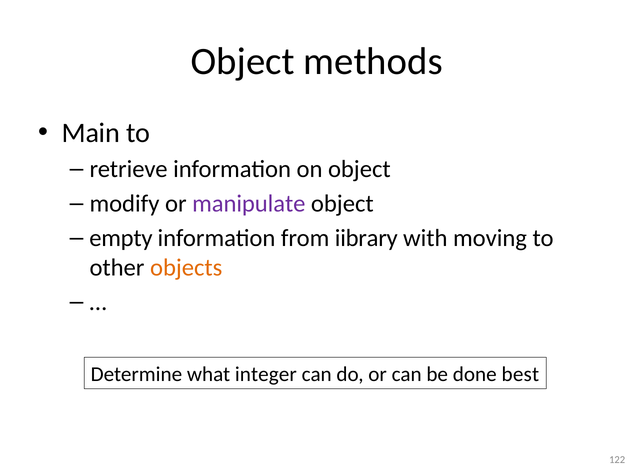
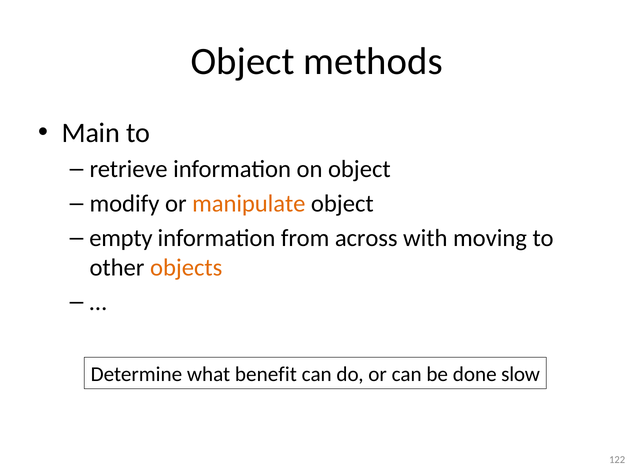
manipulate colour: purple -> orange (249, 204)
iibrary: iibrary -> across (366, 238)
integer: integer -> benefit (266, 375)
best: best -> slow (521, 375)
